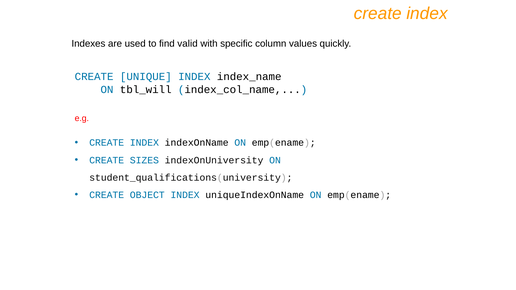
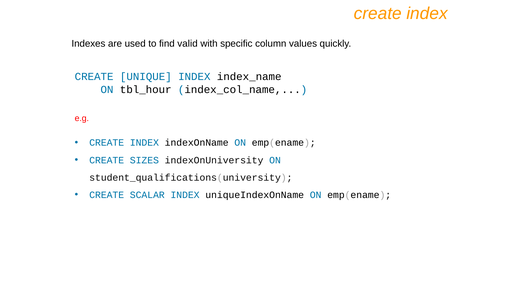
tbl_will: tbl_will -> tbl_hour (146, 90)
OBJECT: OBJECT -> SCALAR (147, 195)
